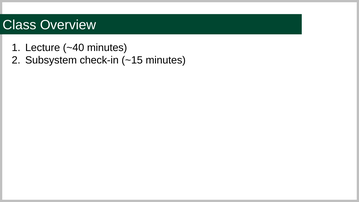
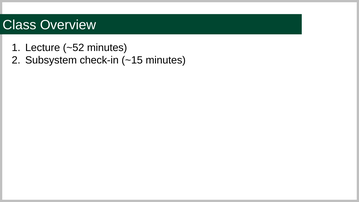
~40: ~40 -> ~52 (74, 48)
